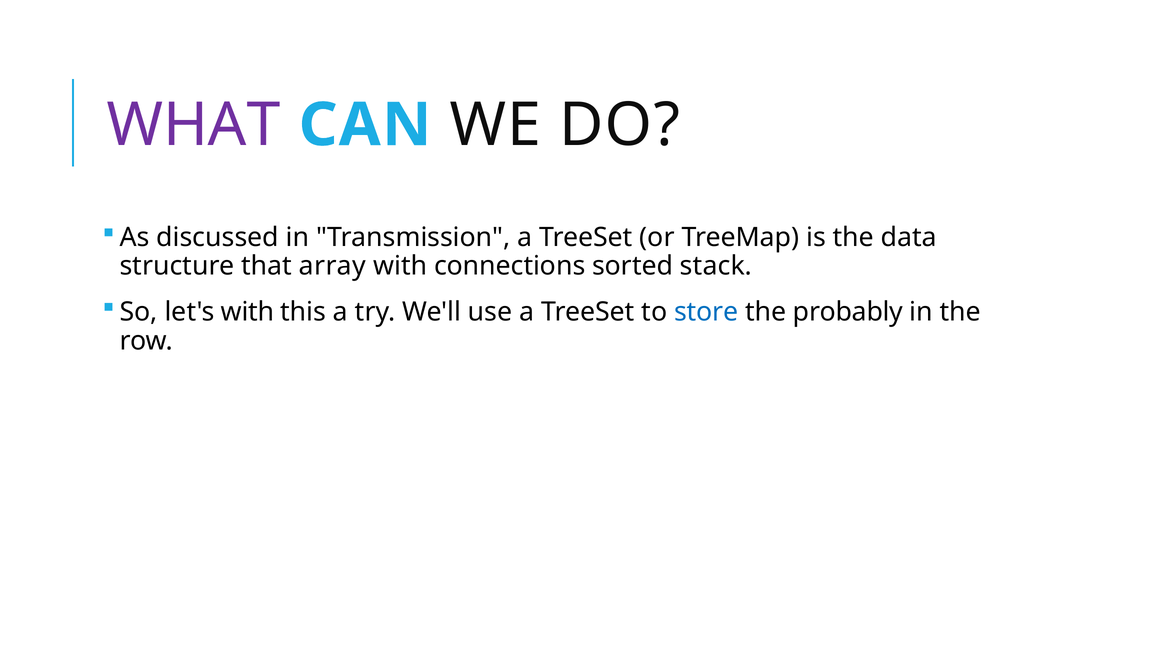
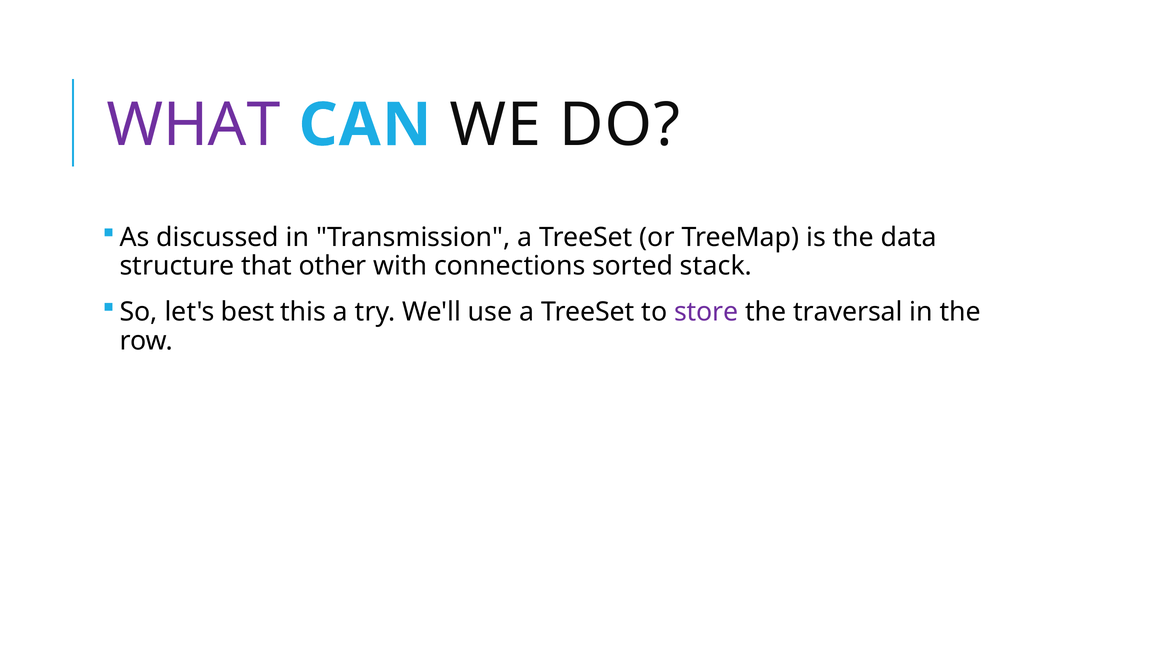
array: array -> other (333, 266)
let's with: with -> best (248, 312)
store colour: blue -> purple (706, 312)
probably: probably -> traversal (848, 312)
